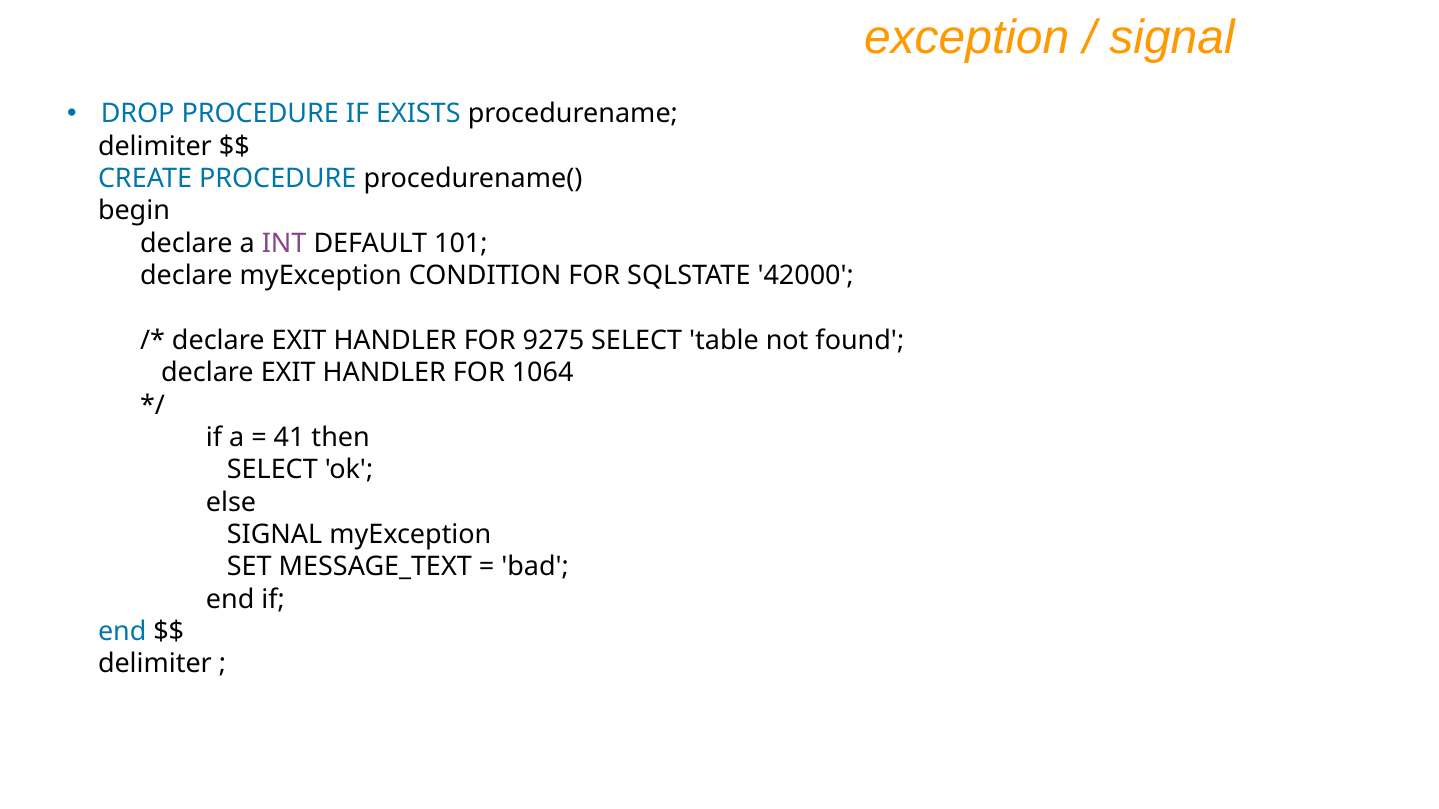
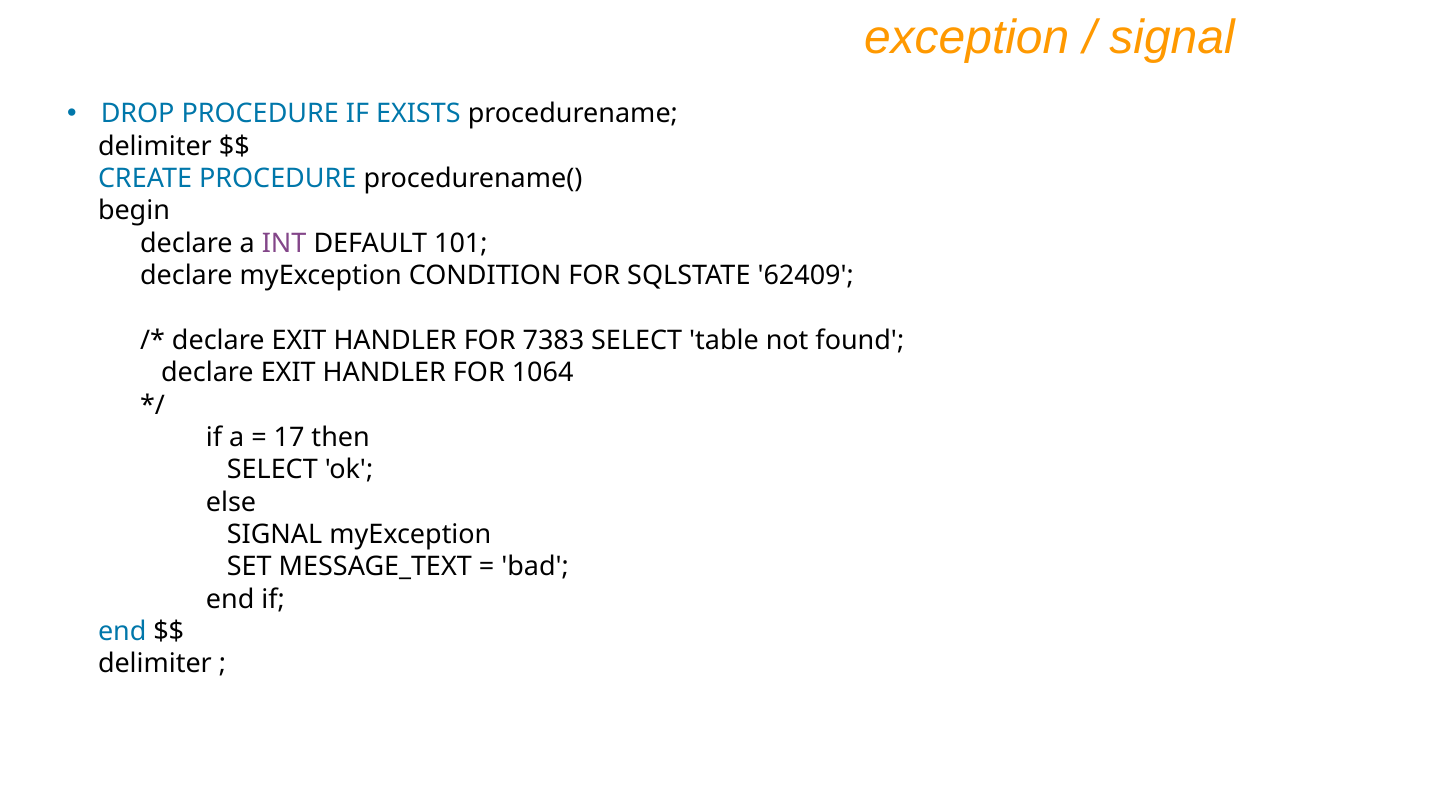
42000: 42000 -> 62409 (806, 276)
9275: 9275 -> 7383 (553, 341)
41: 41 -> 17 (289, 438)
